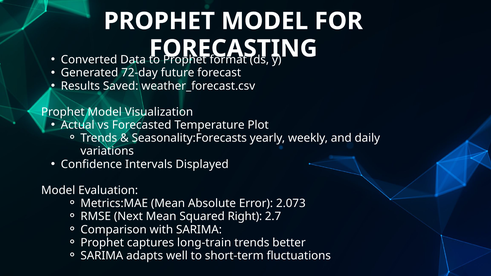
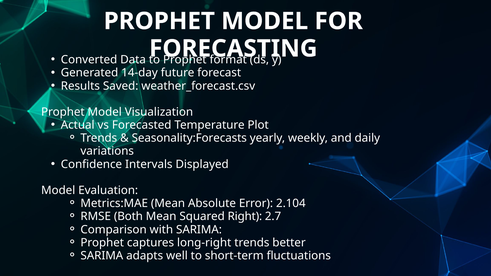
72-day: 72-day -> 14-day (140, 73)
2.073: 2.073 -> 2.104 (291, 204)
Next: Next -> Both (128, 217)
long-train: long-train -> long-right (204, 243)
